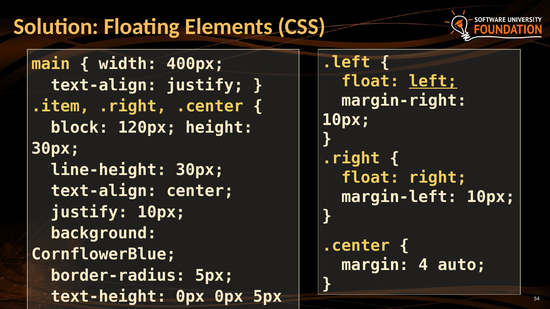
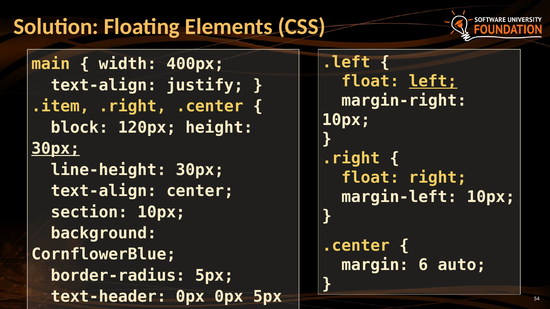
30px underline: none -> present (56, 149)
justify: justify -> section (89, 212)
4: 4 -> 6 (423, 265)
text-height: text-height -> text-header (109, 297)
